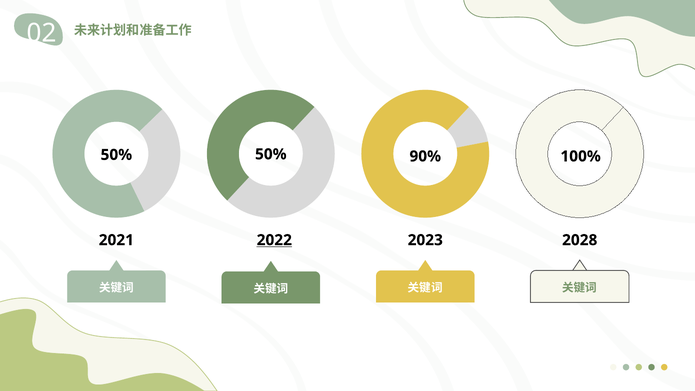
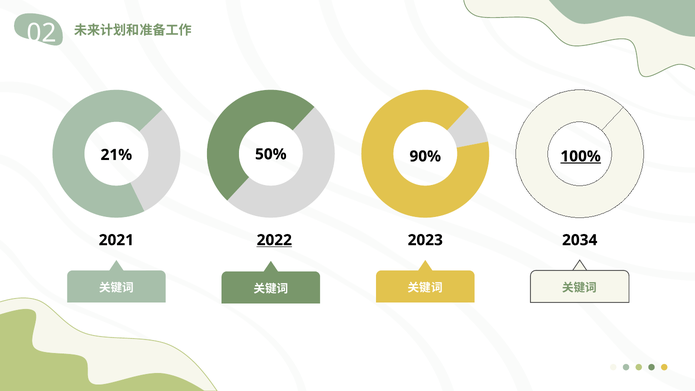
50%: 50% -> 21% (116, 155)
100% underline: none -> present (581, 156)
2028: 2028 -> 2034 (580, 240)
